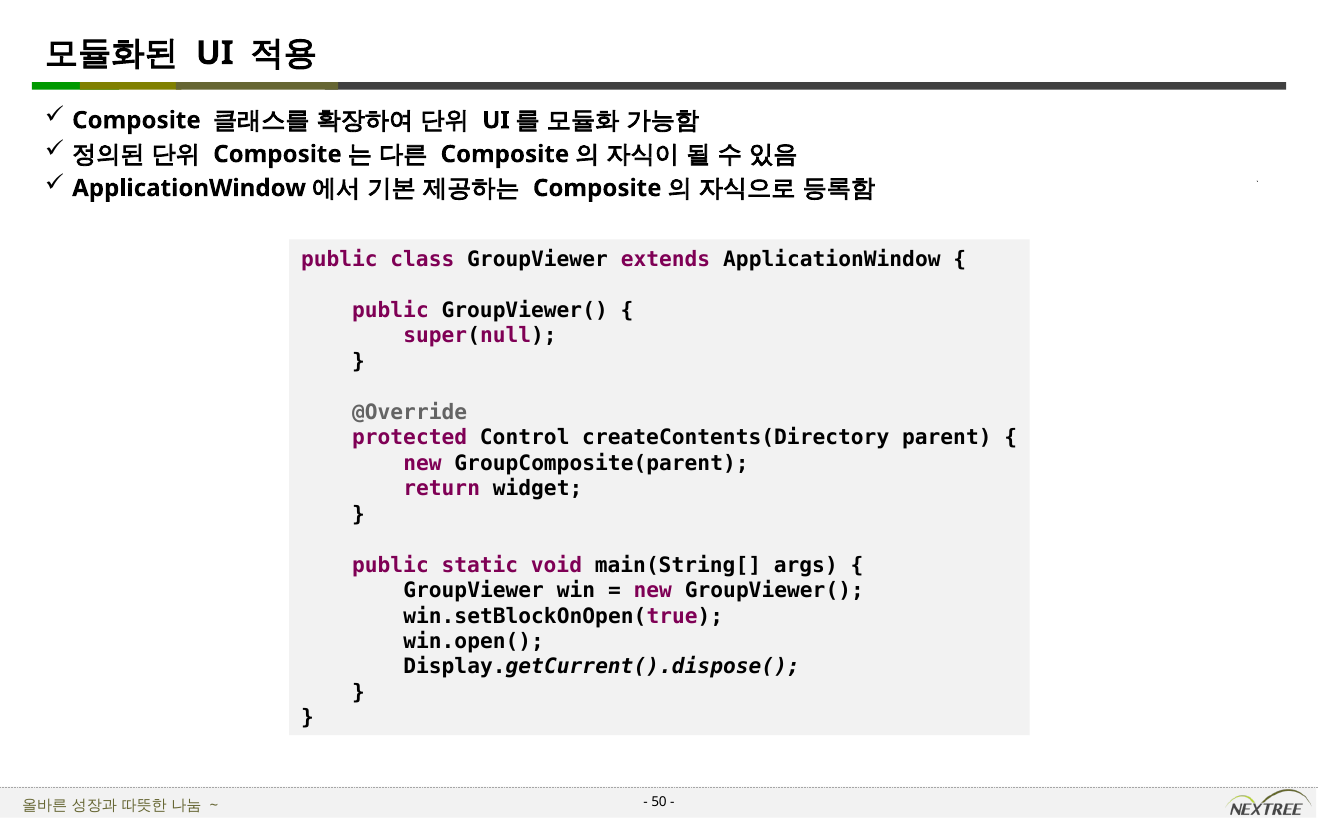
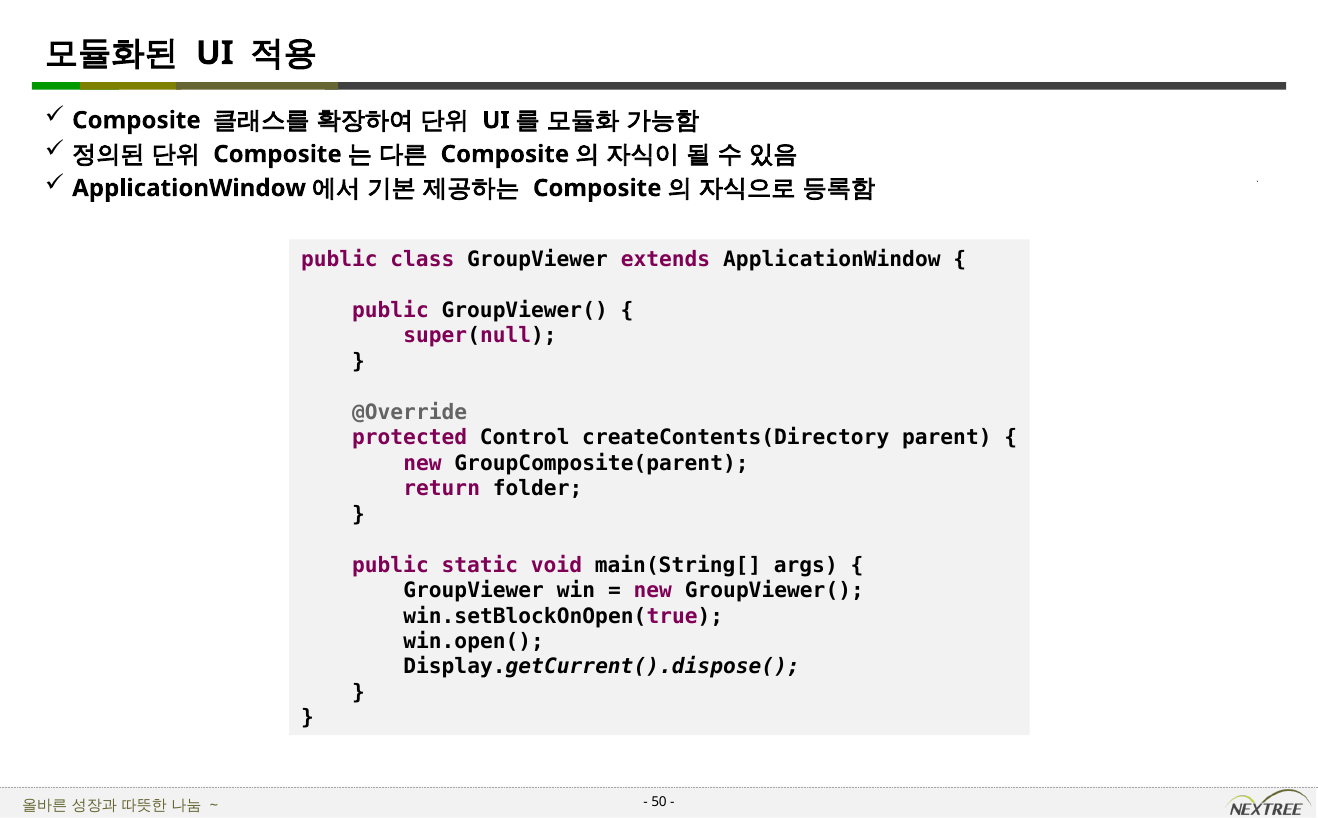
widget: widget -> folder (538, 489)
